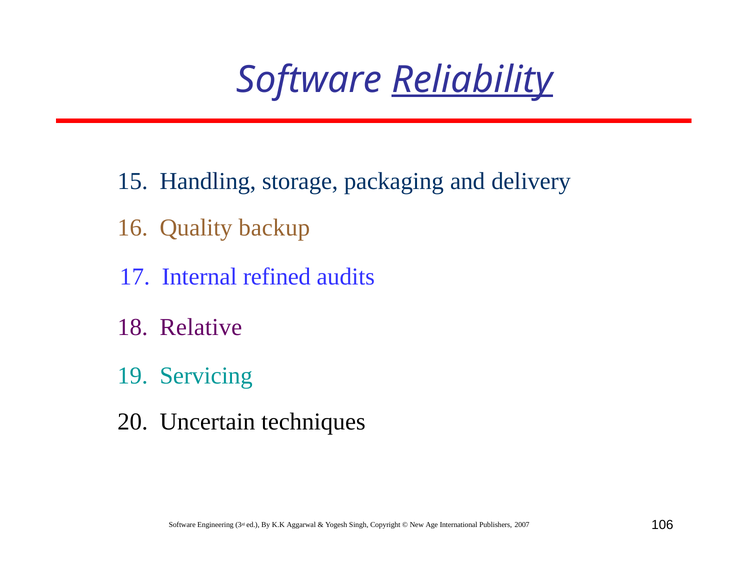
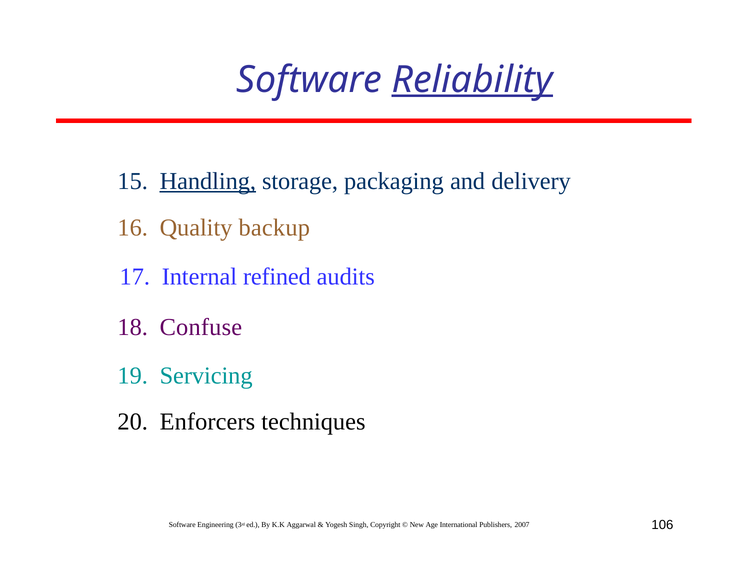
Handling underline: none -> present (208, 181)
Relative: Relative -> Confuse (201, 328)
Uncertain: Uncertain -> Enforcers (207, 422)
